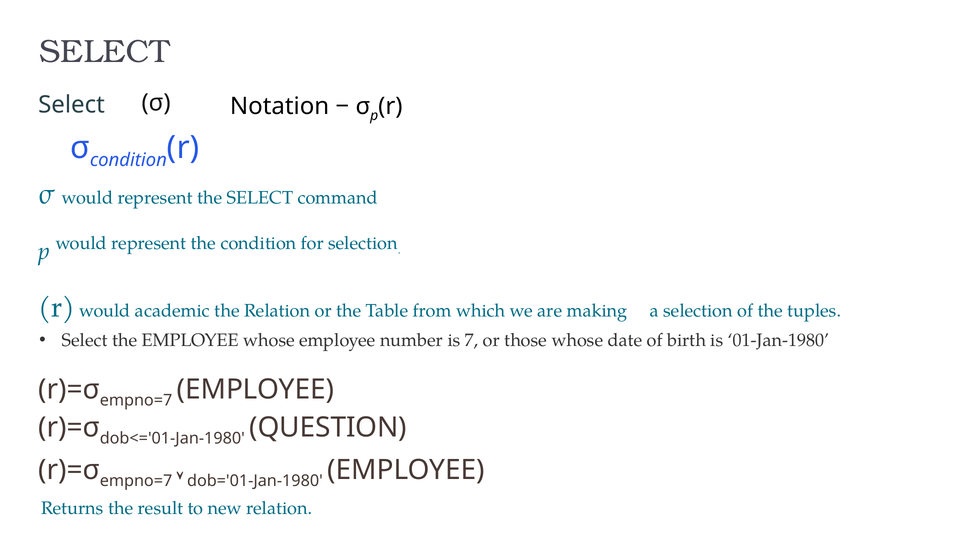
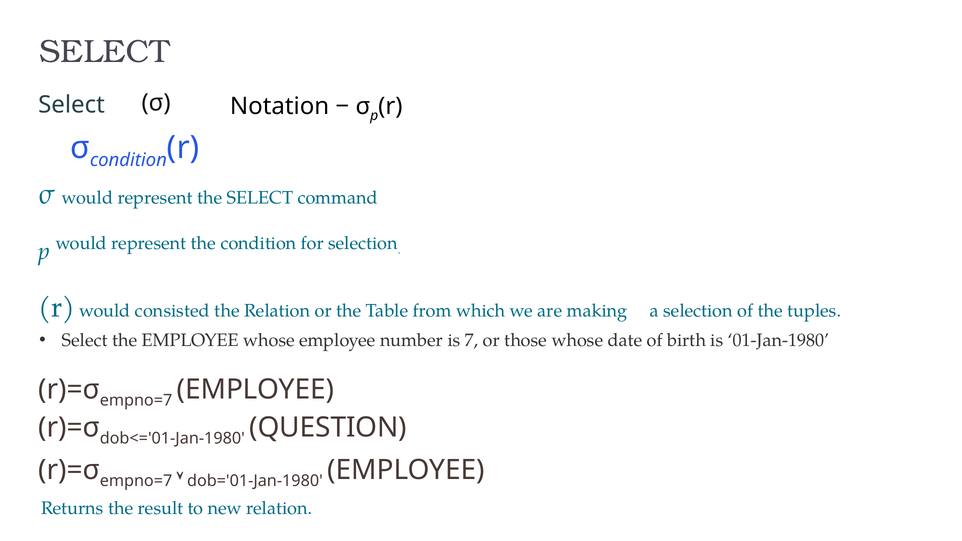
academic: academic -> consisted (172, 311)
